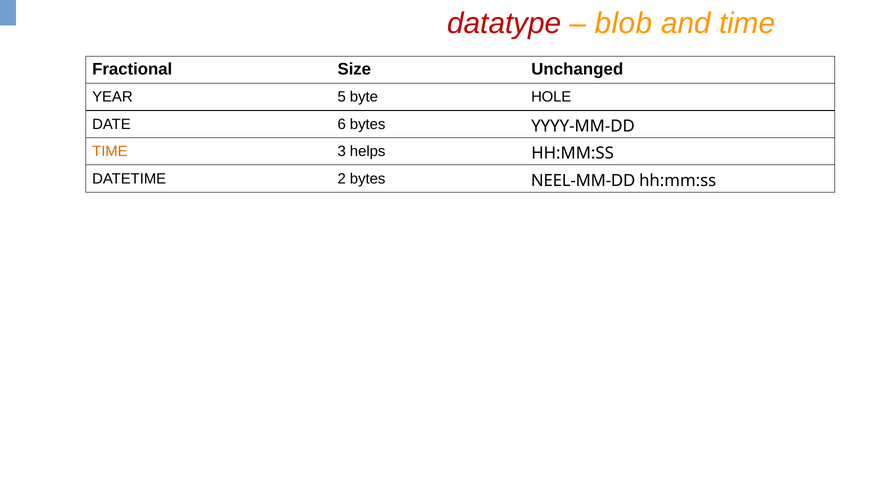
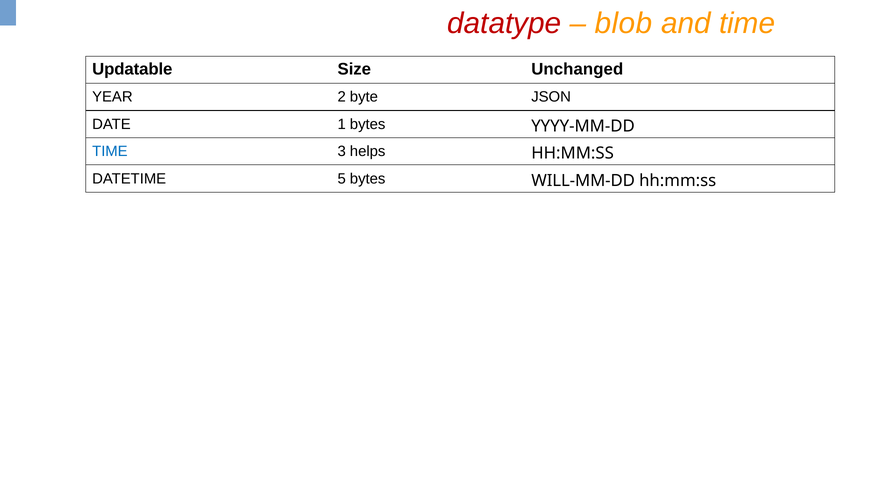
Fractional: Fractional -> Updatable (132, 69)
5: 5 -> 2 (342, 97)
HOLE: HOLE -> JSON (551, 97)
6: 6 -> 1 (342, 124)
TIME colour: orange -> blue (110, 151)
2: 2 -> 5 (342, 179)
NEEL-MM-DD: NEEL-MM-DD -> WILL-MM-DD (583, 180)
